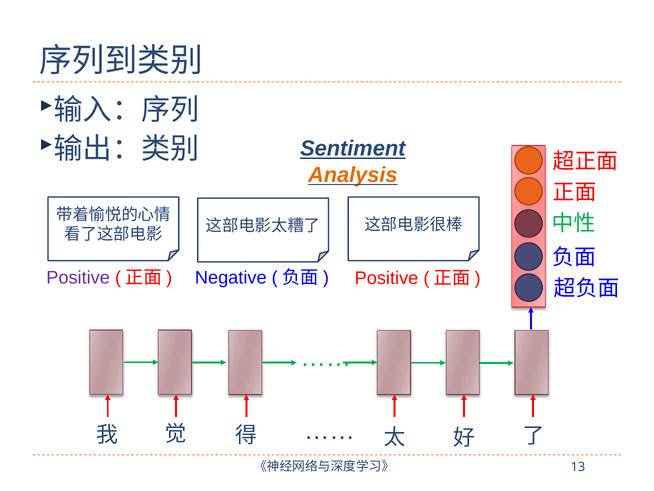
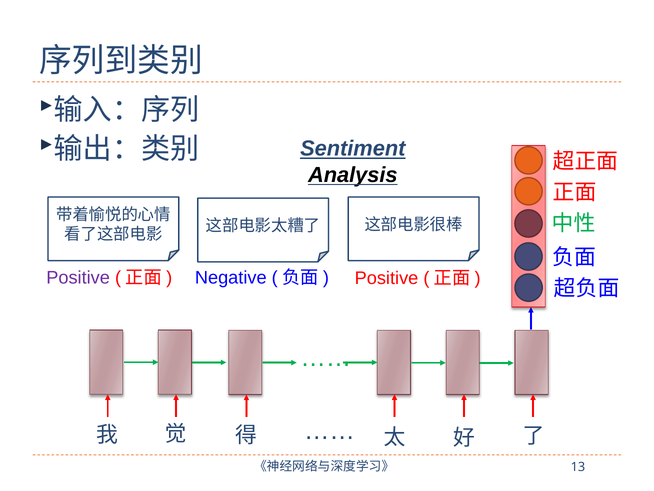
Analysis colour: orange -> black (353, 175)
